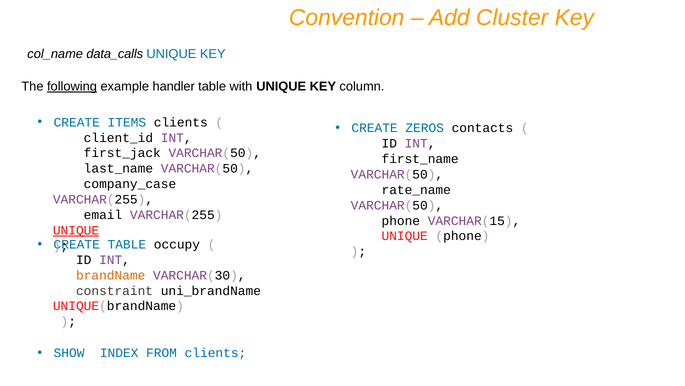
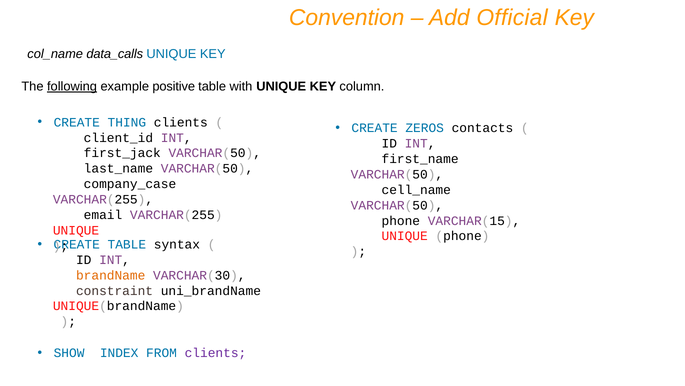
Cluster: Cluster -> Official (512, 18)
handler: handler -> positive (174, 86)
ITEMS: ITEMS -> THING (127, 122)
rate_name: rate_name -> cell_name (416, 190)
UNIQUE underline: present -> none (76, 230)
occupy: occupy -> syntax (177, 244)
clients colour: blue -> purple (215, 352)
